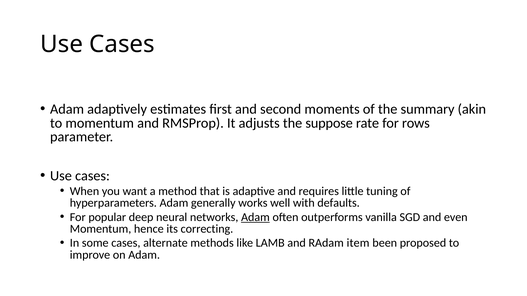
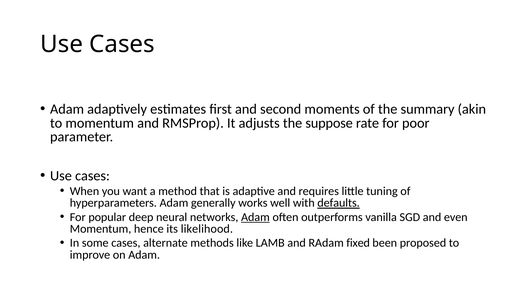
rows: rows -> poor (416, 123)
defaults underline: none -> present (339, 203)
correcting: correcting -> likelihood (207, 229)
item: item -> fixed (358, 243)
